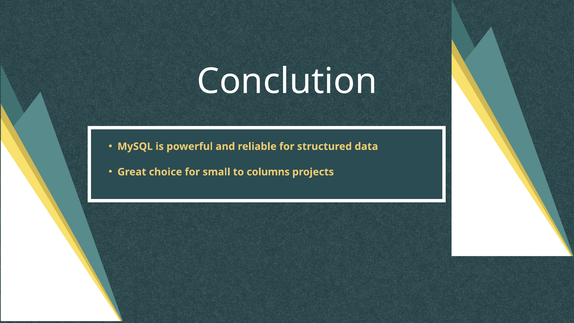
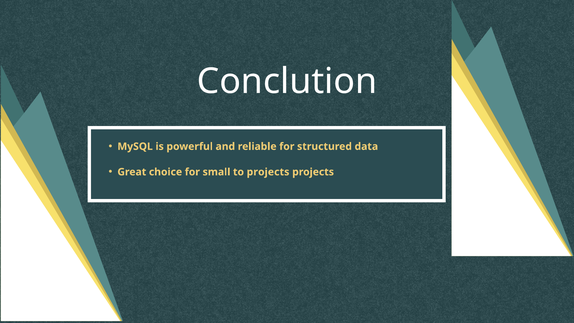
to columns: columns -> projects (268, 172)
